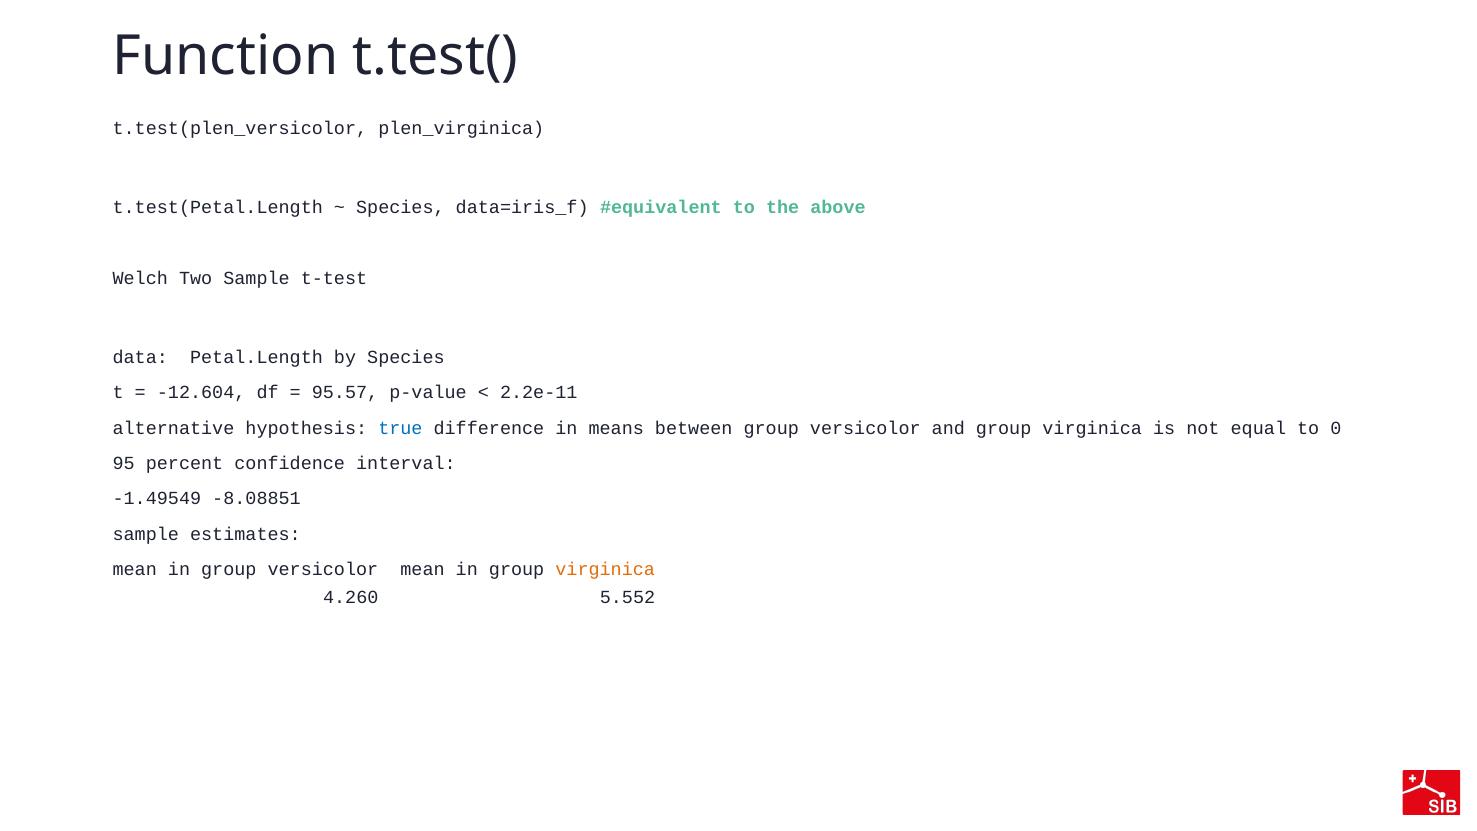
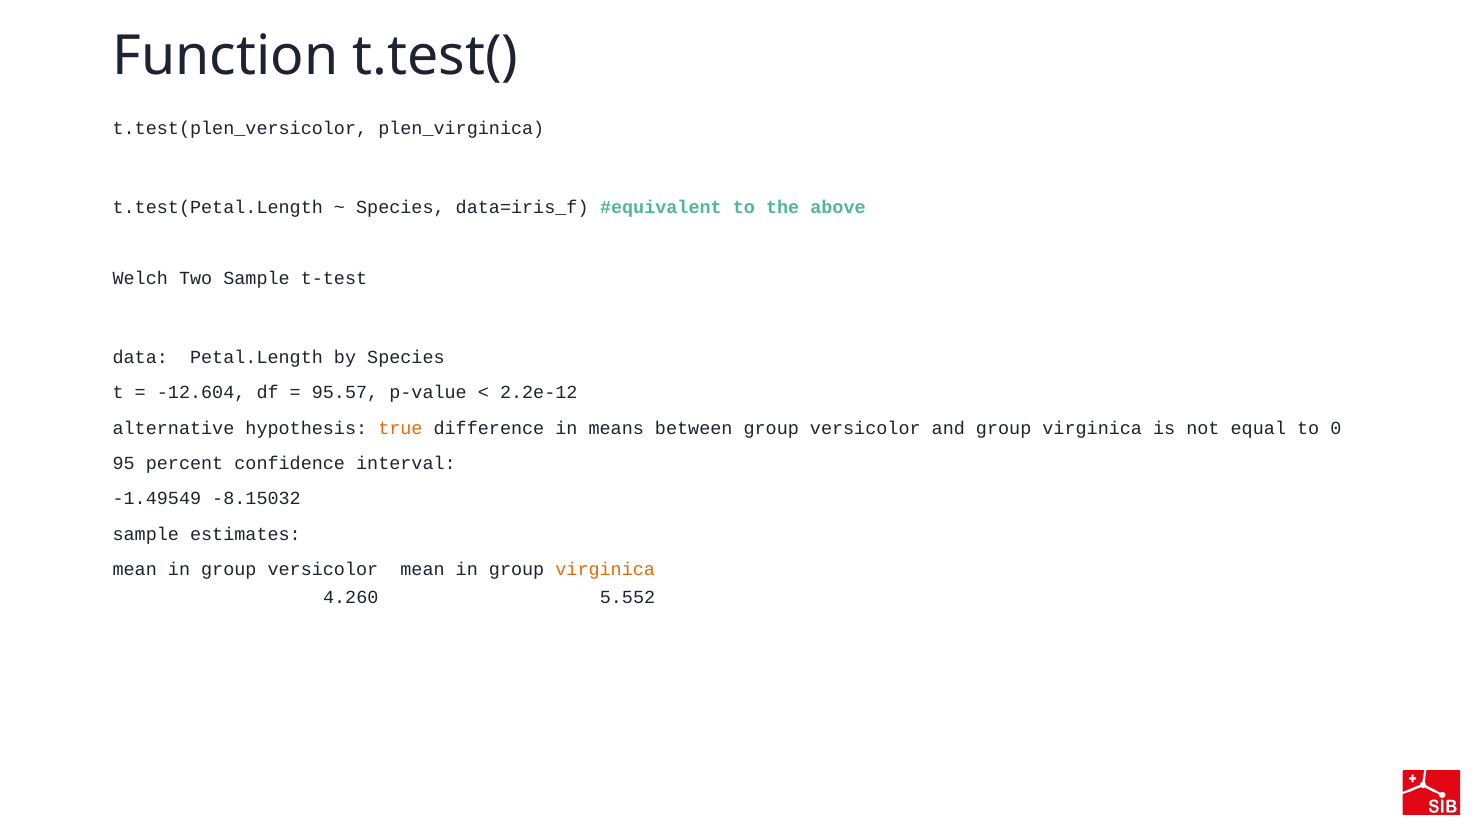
2.2e-11: 2.2e-11 -> 2.2e-12 (539, 393)
true colour: blue -> orange (400, 428)
-8.08851: -8.08851 -> -8.15032 (257, 499)
